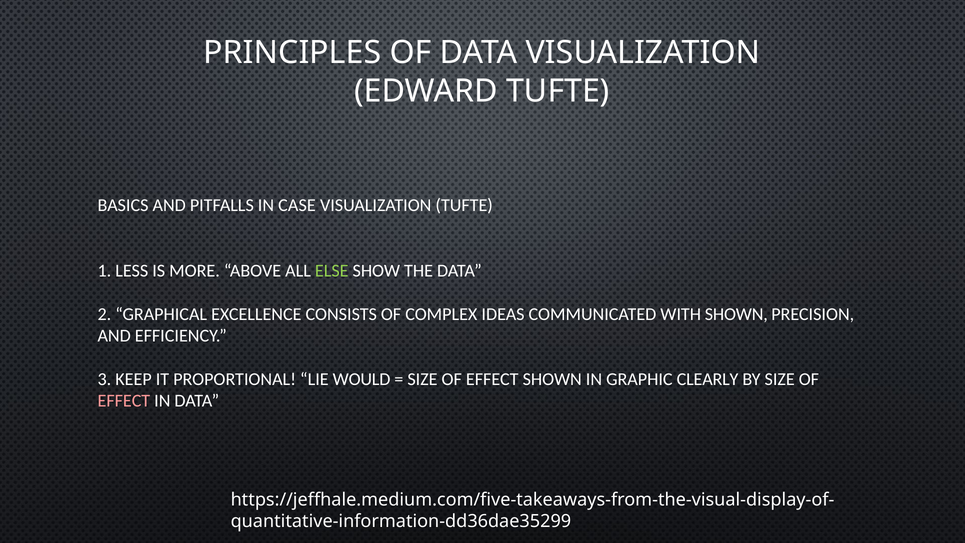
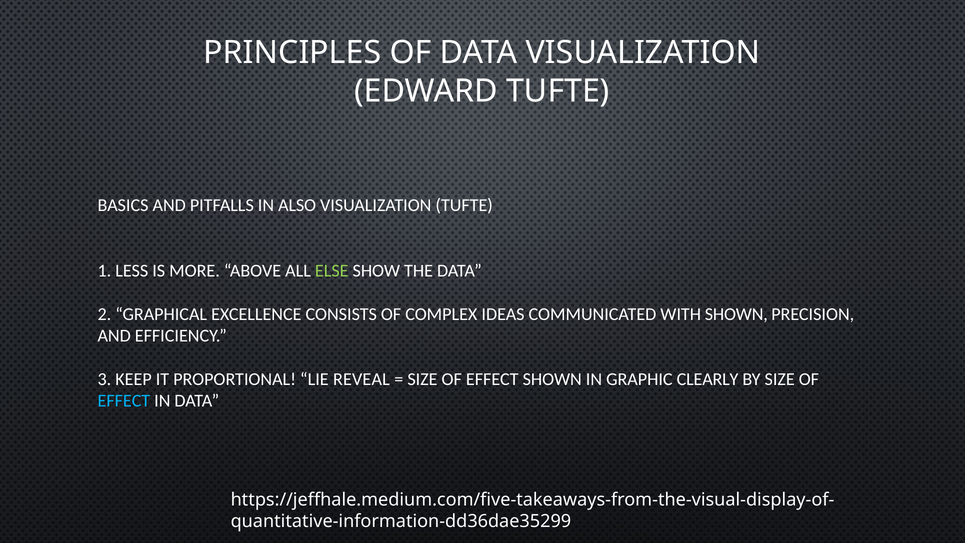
CASE: CASE -> ALSO (297, 205)
WOULD: WOULD -> REVEAL (361, 379)
EFFECT colour: pink -> light blue (124, 401)
